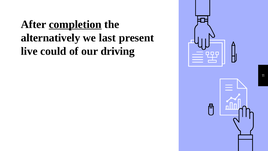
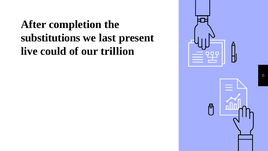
completion underline: present -> none (75, 24)
alternatively: alternatively -> substitutions (51, 38)
driving: driving -> trillion (118, 51)
